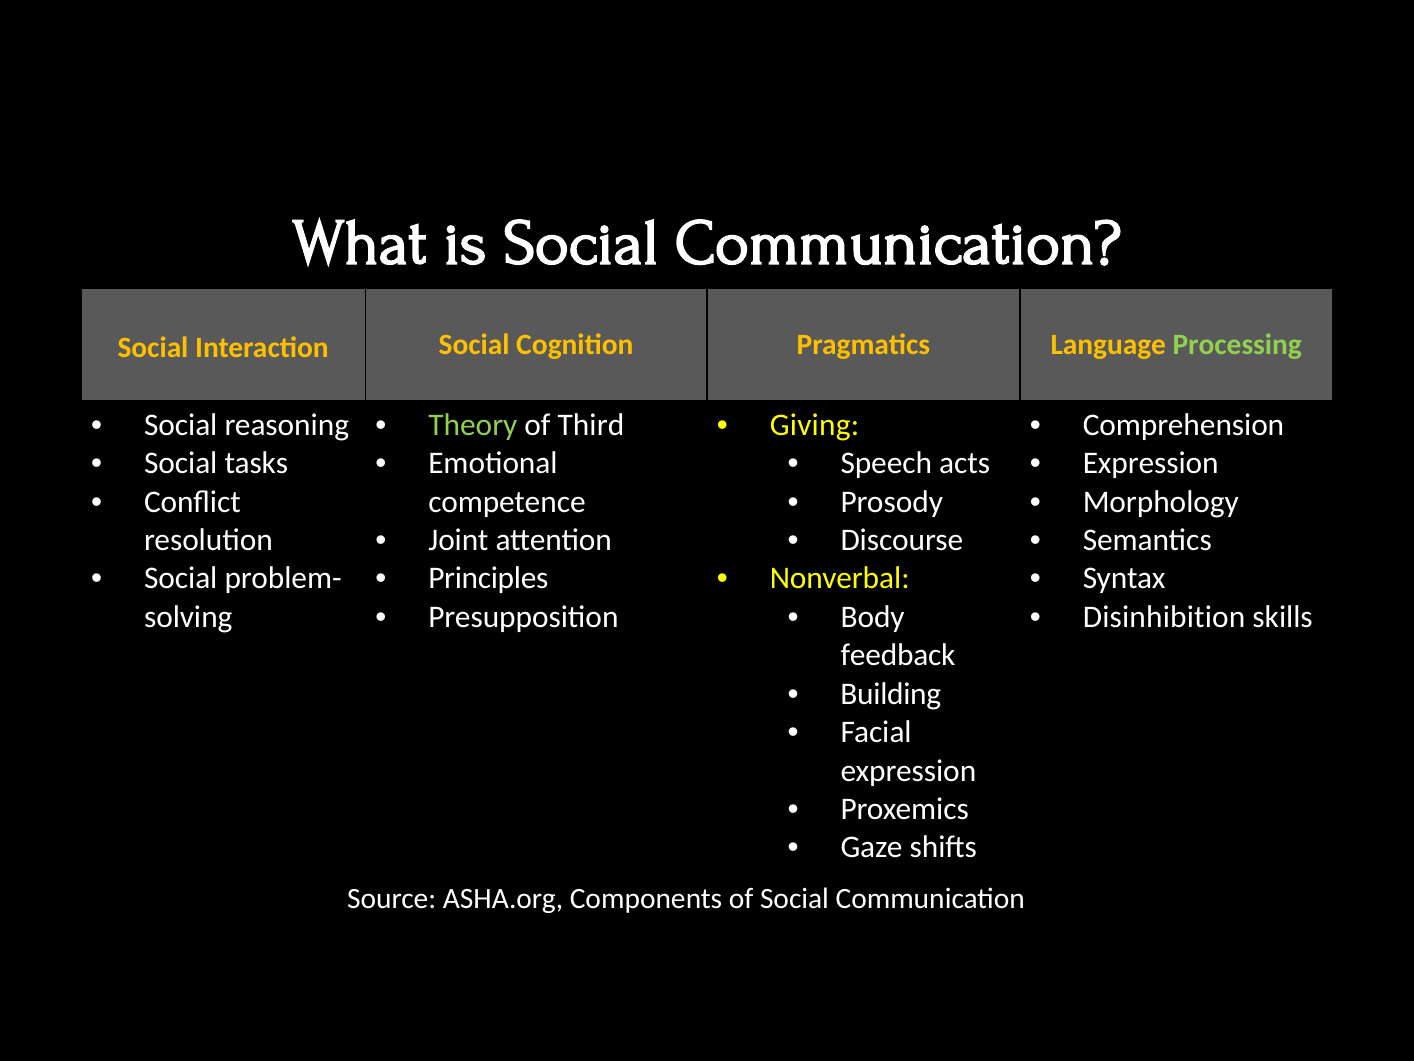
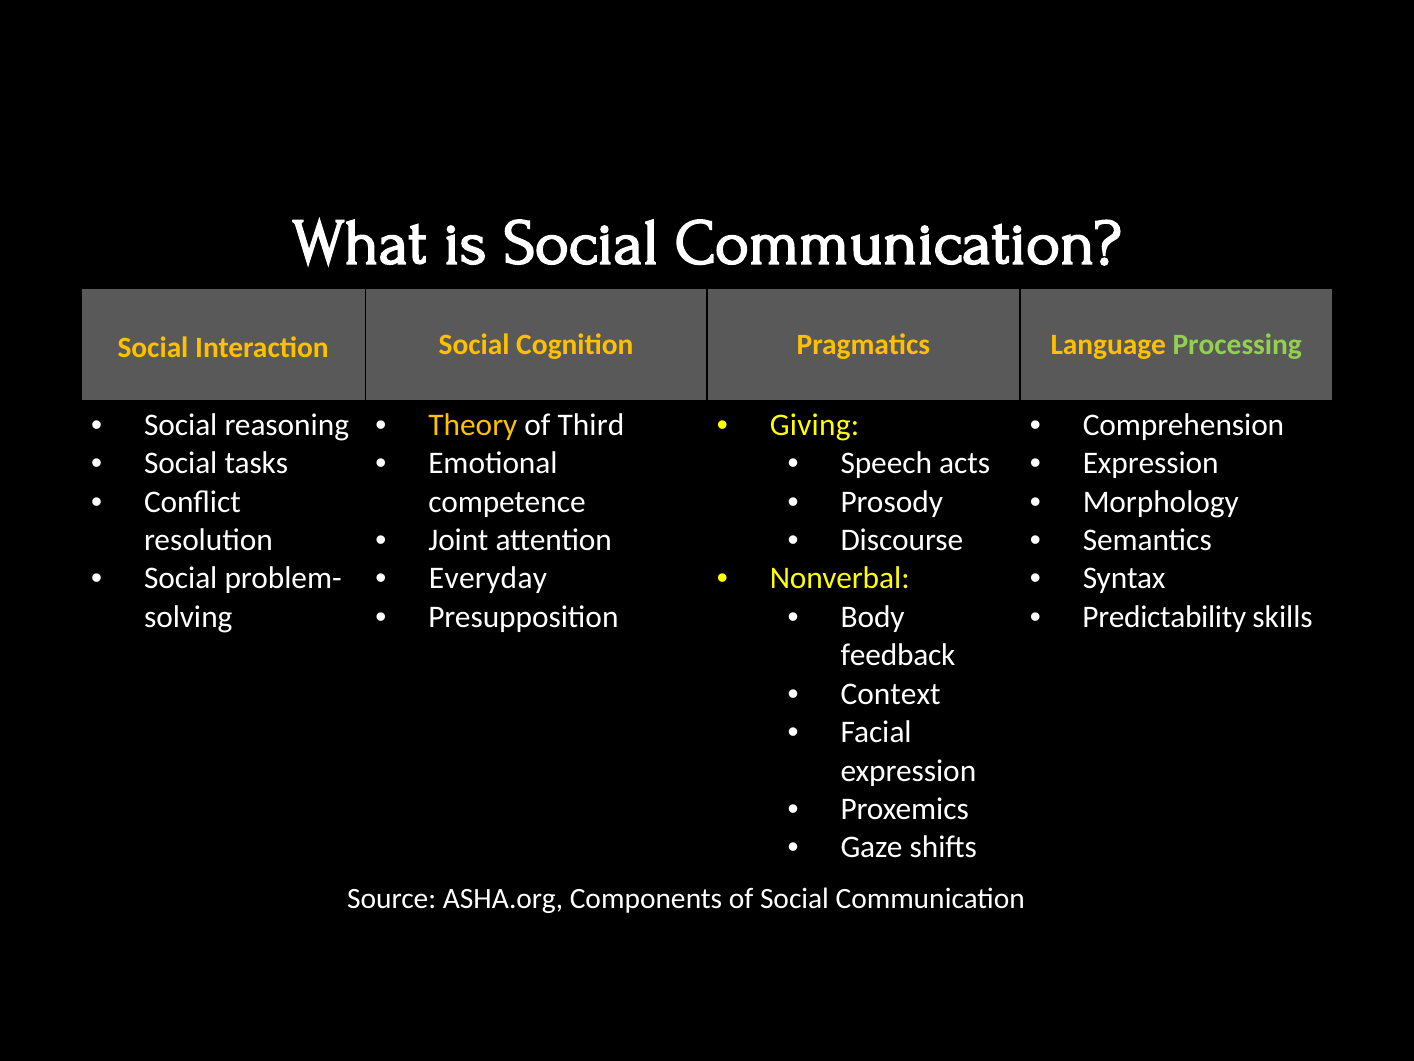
Theory colour: light green -> yellow (473, 425)
Principles: Principles -> Everyday (488, 578)
Disinhibition: Disinhibition -> Predictability (1164, 617)
Building: Building -> Context (891, 694)
